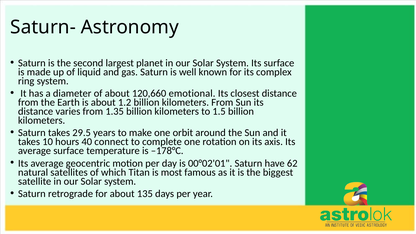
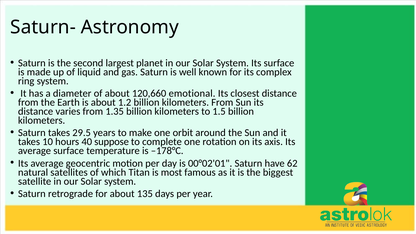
connect: connect -> suppose (112, 142)
